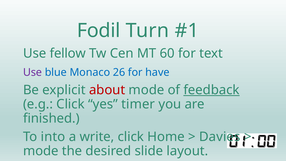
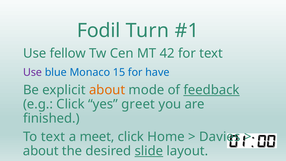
60: 60 -> 42 (167, 53)
26: 26 -> 15 (119, 72)
about colour: red -> orange (107, 90)
timer: timer -> greet (138, 104)
To into: into -> text (53, 137)
write: write -> meet (97, 137)
mode: mode -> about (41, 151)
slide underline: none -> present (149, 151)
